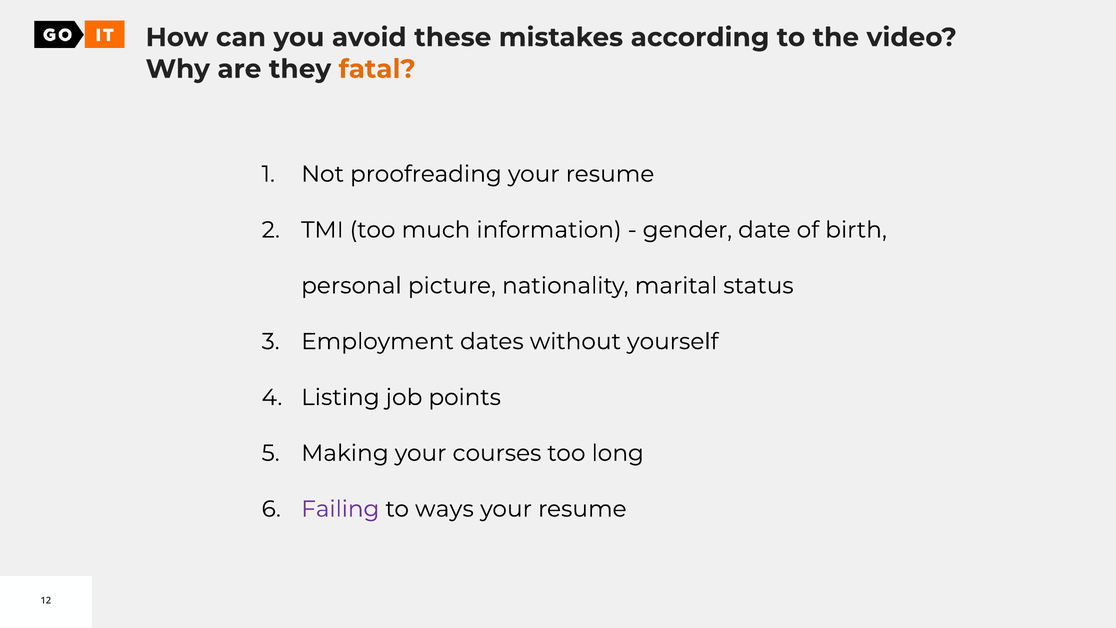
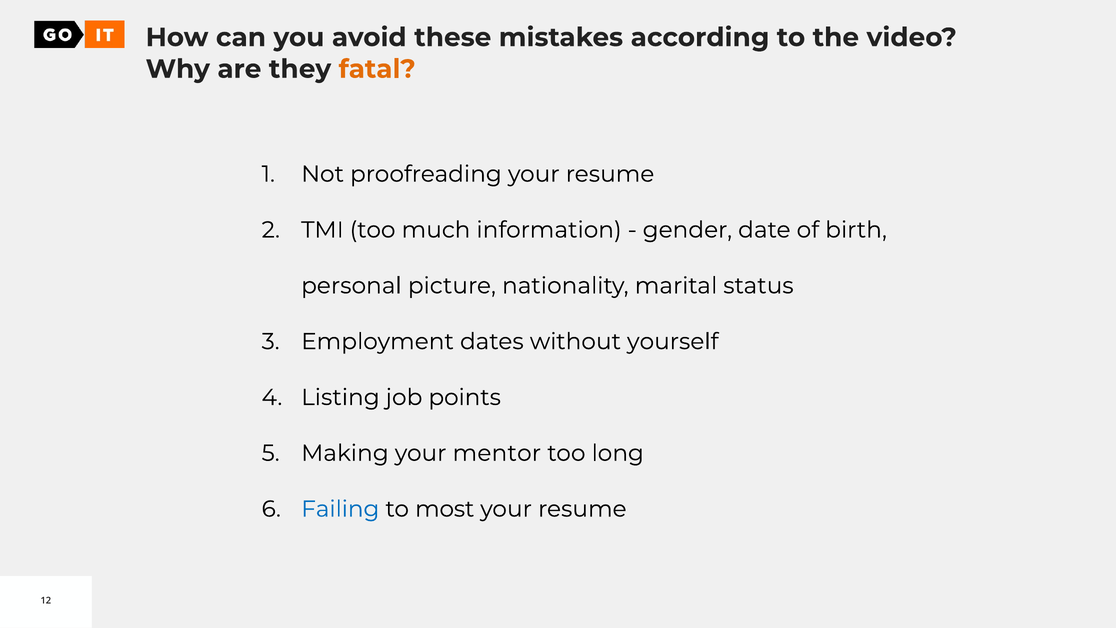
courses: courses -> mentor (497, 453)
Failing colour: purple -> blue (340, 509)
ways: ways -> most (445, 509)
